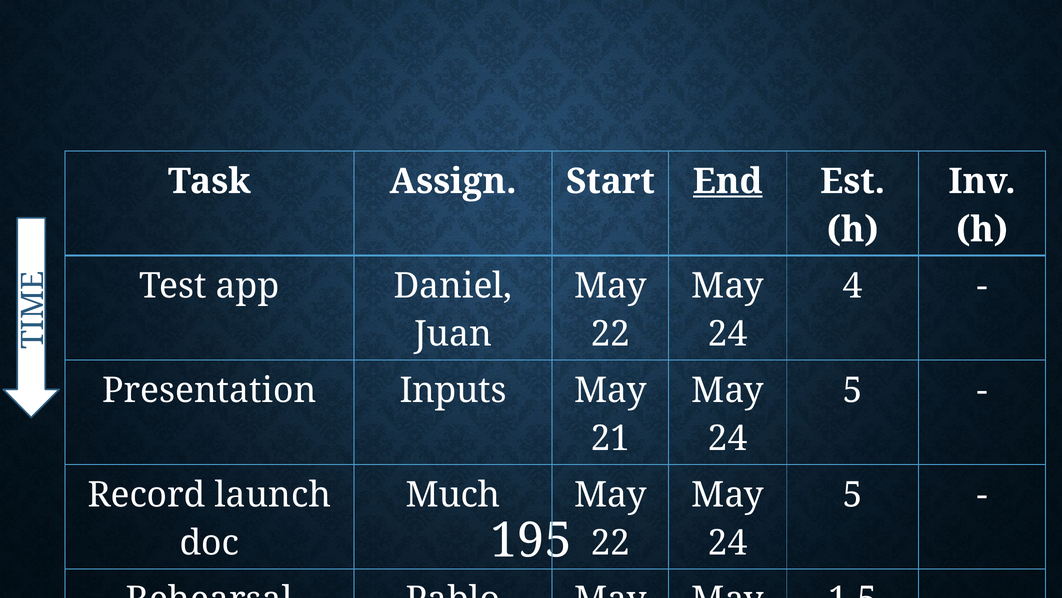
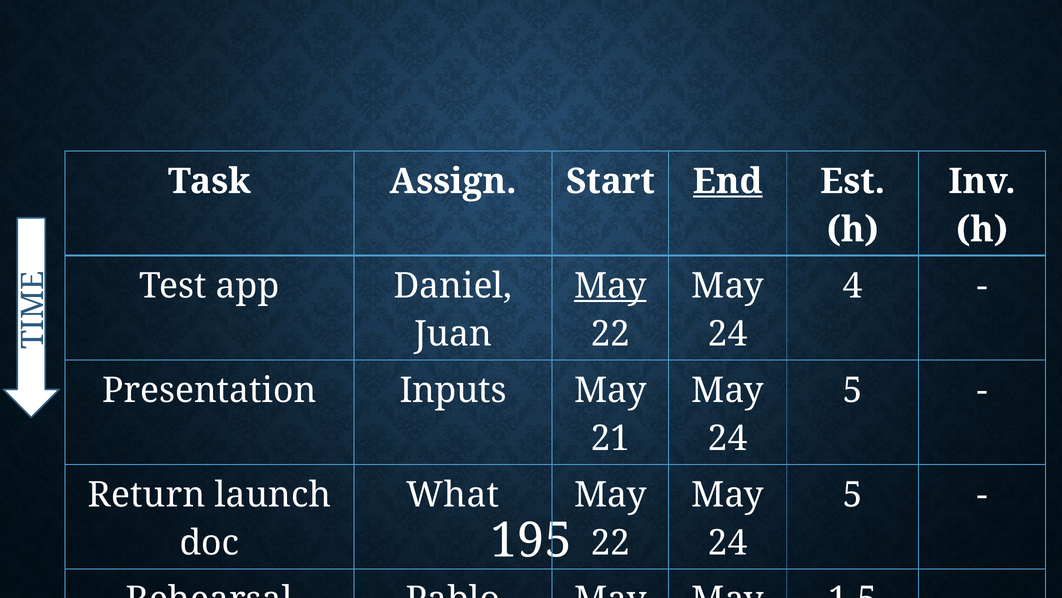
May underline: none -> present (610, 286)
Record: Record -> Return (146, 494)
Much: Much -> What (453, 494)
